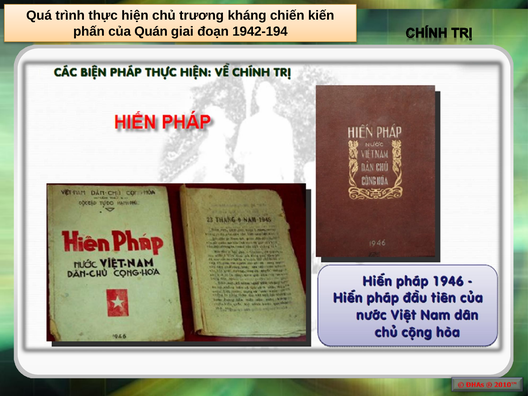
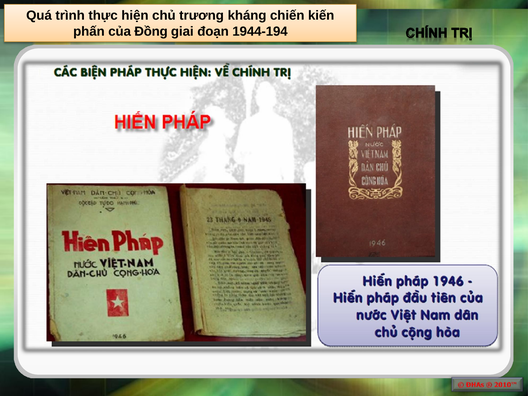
Quán: Quán -> Đồng (151, 31)
1942-194: 1942-194 -> 1944-194 (260, 31)
